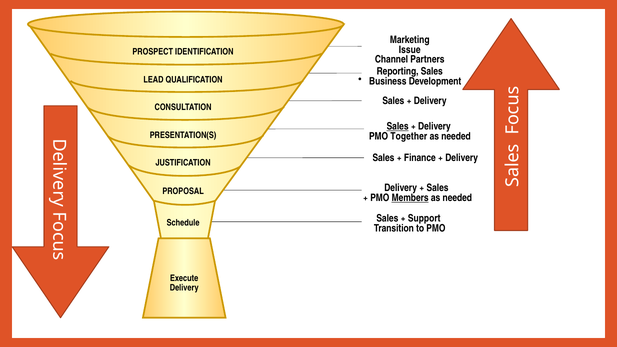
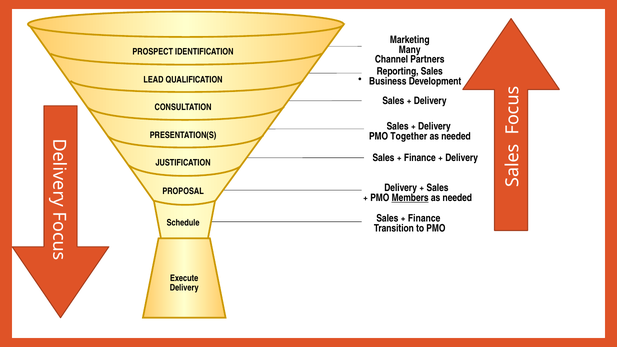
Issue: Issue -> Many (410, 50)
Sales underline: present -> none (398, 126)
Support: Support -> Finance (424, 219)
